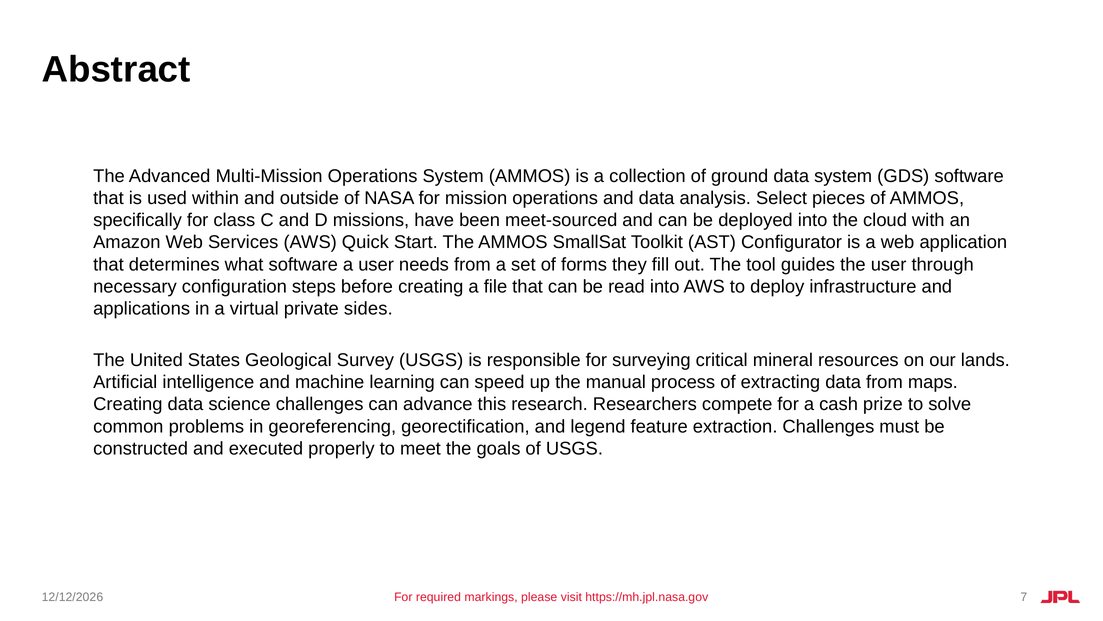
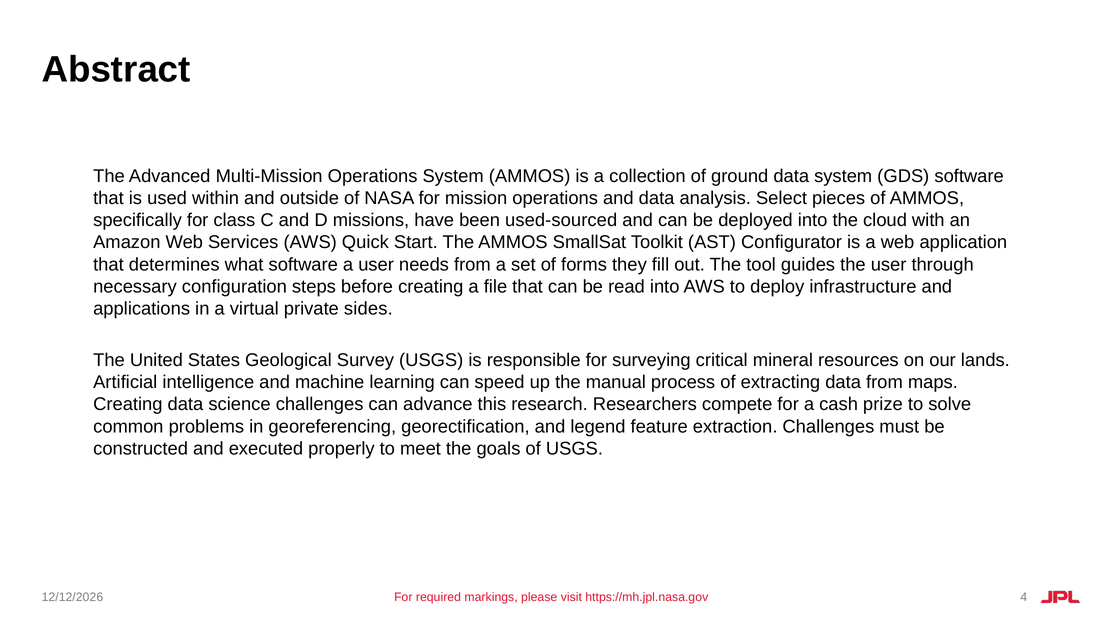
meet-sourced: meet-sourced -> used-sourced (561, 220)
7: 7 -> 4 (1024, 596)
